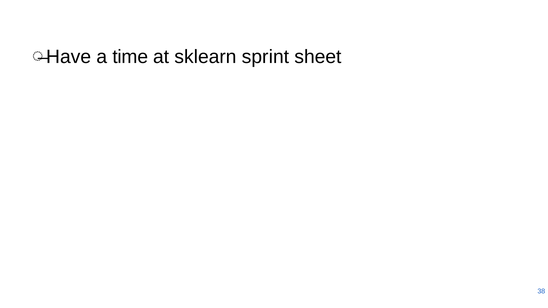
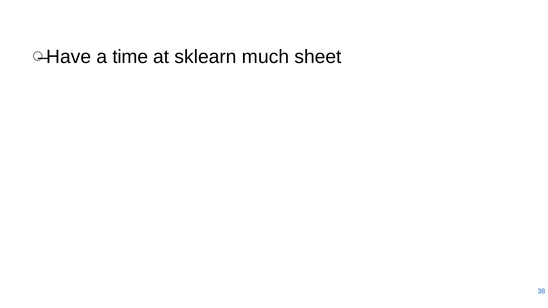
sprint: sprint -> much (266, 57)
